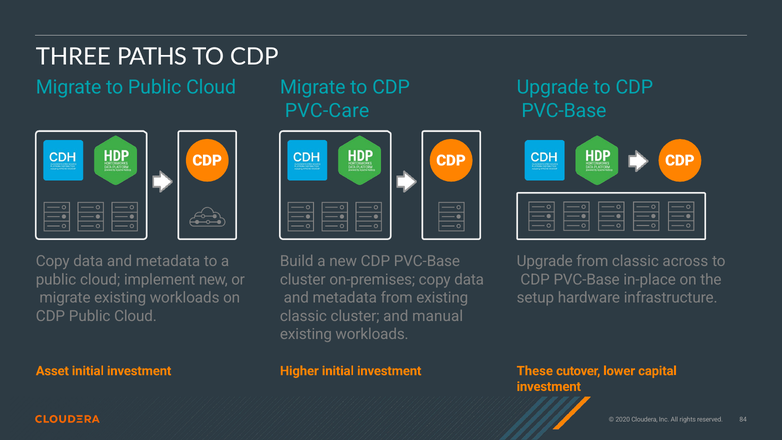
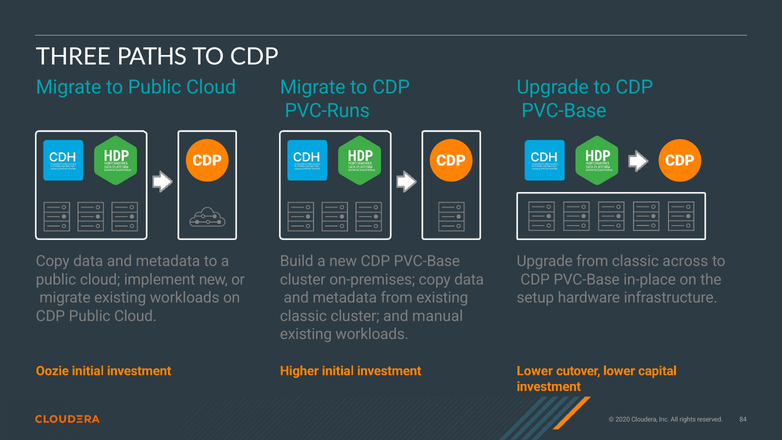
PVC-Care: PVC-Care -> PVC-Runs (327, 111)
Asset: Asset -> Oozie (52, 371)
investment These: These -> Lower (535, 371)
